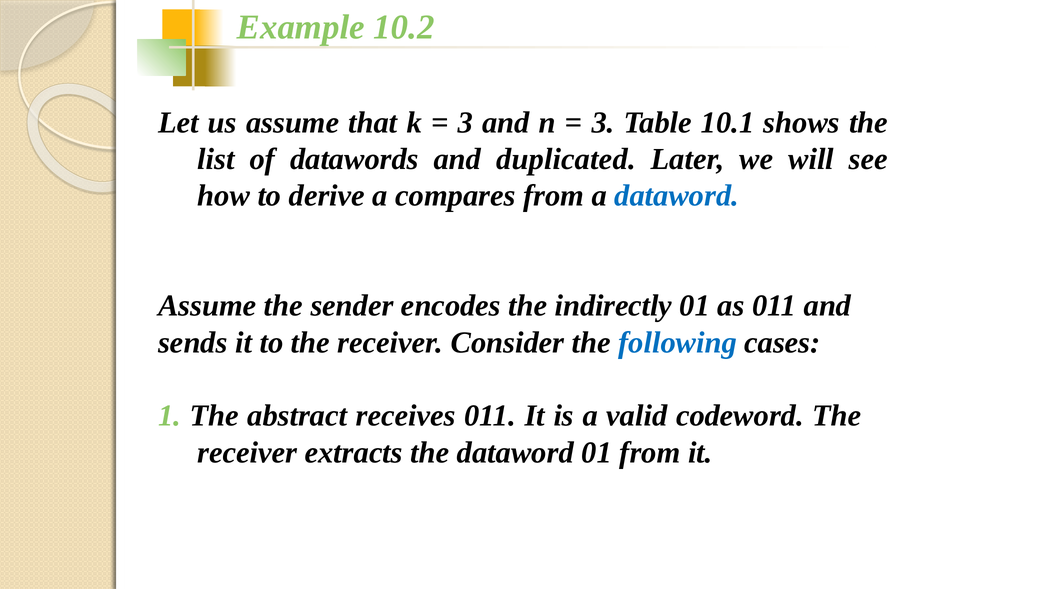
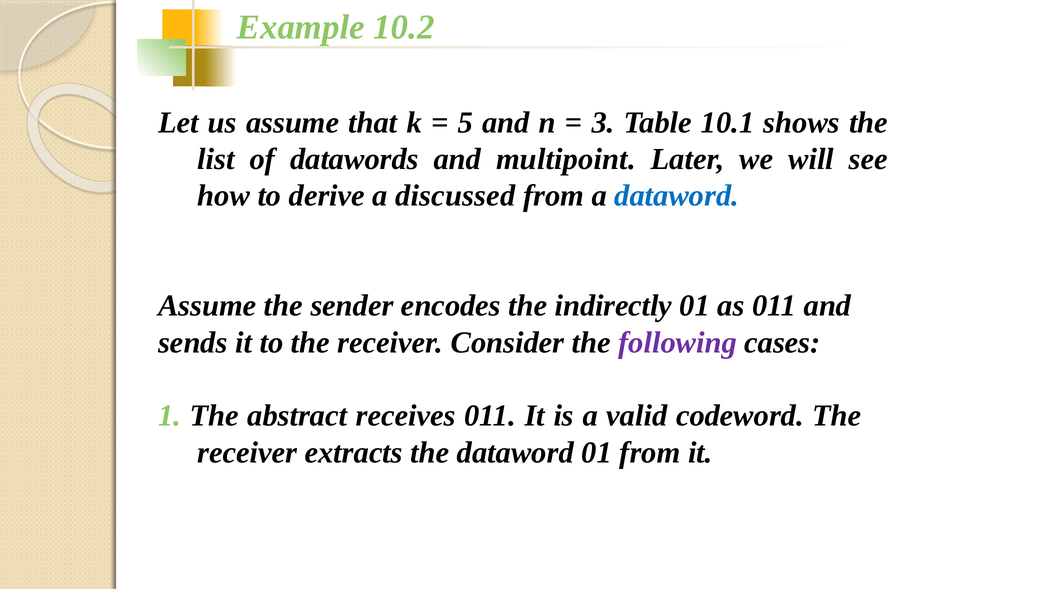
3: 3 -> 5 (465, 122)
duplicated: duplicated -> multipoint (566, 159)
compares: compares -> discussed (455, 196)
following colour: blue -> purple (678, 342)
